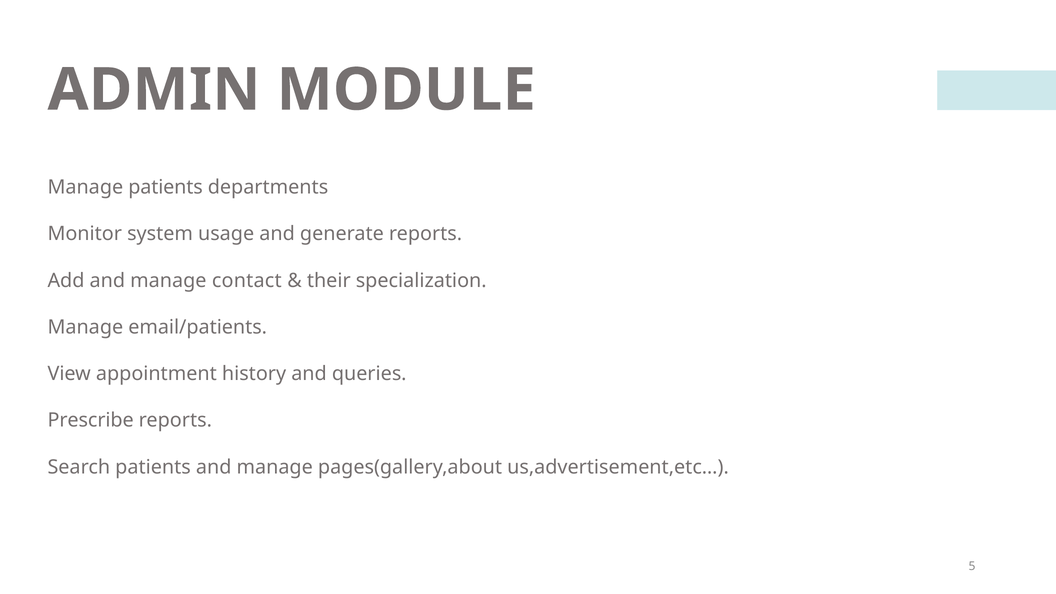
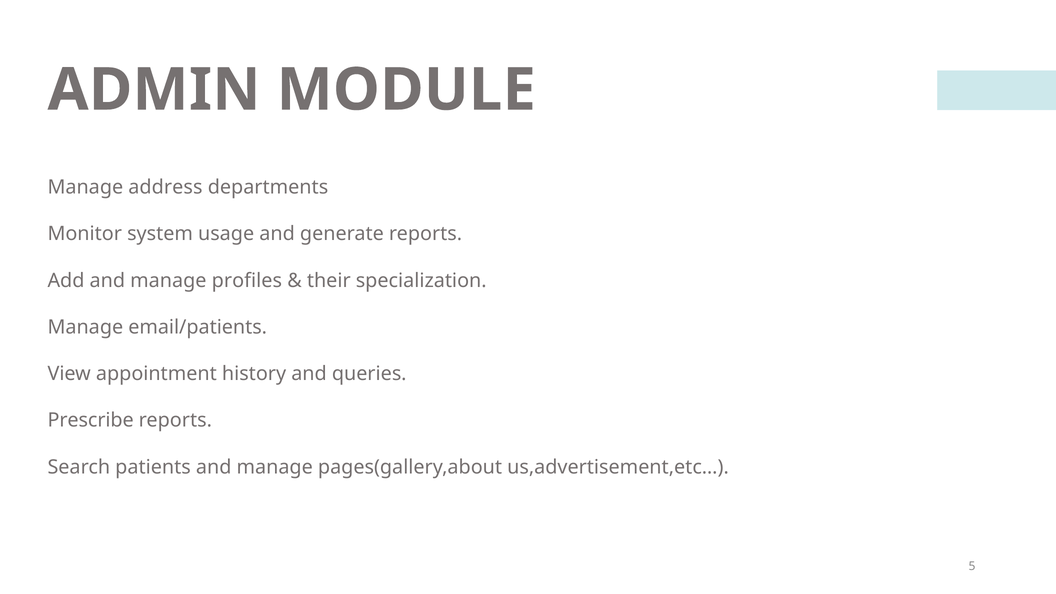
Manage patients: patients -> address (165, 187)
contact: contact -> profiles (247, 281)
